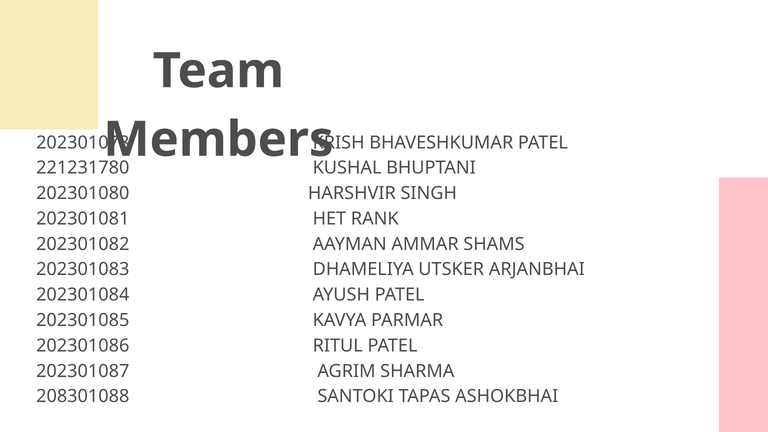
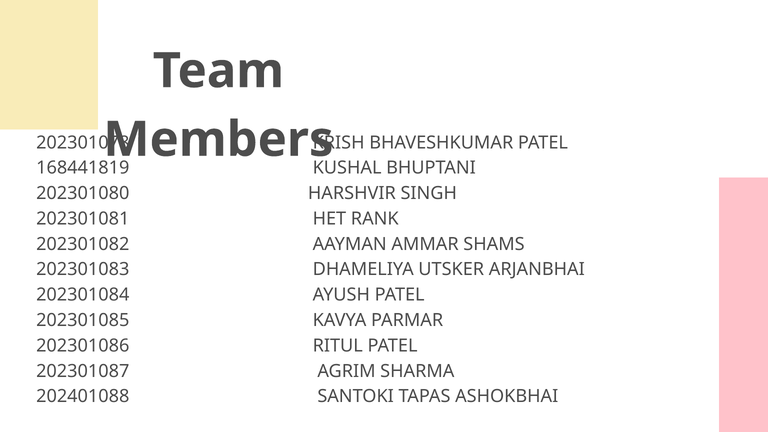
221231780: 221231780 -> 168441819 (83, 168)
208301088: 208301088 -> 202401088 (83, 396)
